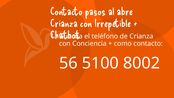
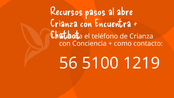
Contacto: Contacto -> Recursos (67, 12)
Irrepetible: Irrepetible -> Encuentra (113, 23)
8002: 8002 -> 1219 (142, 63)
